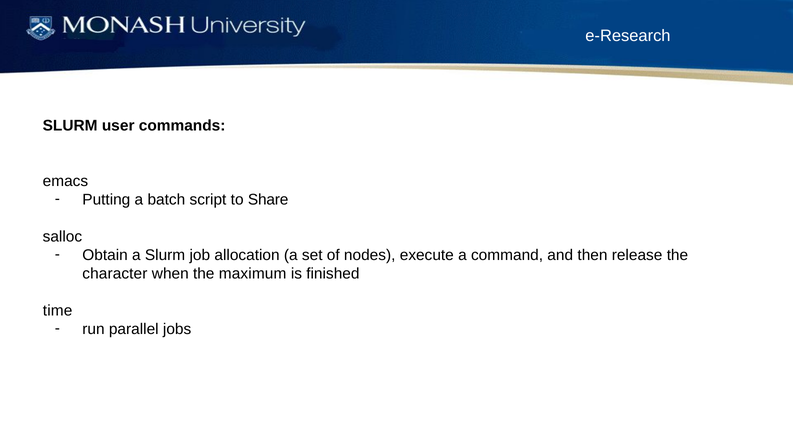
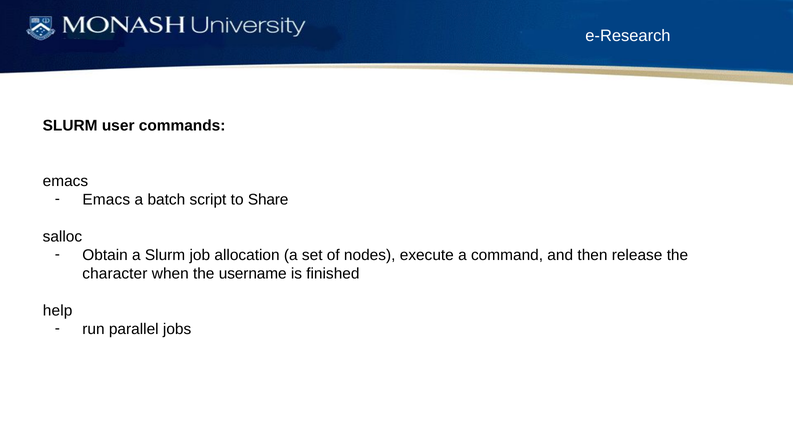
Putting: Putting -> Emacs (106, 199)
maximum: maximum -> username (253, 274)
time: time -> help (58, 311)
